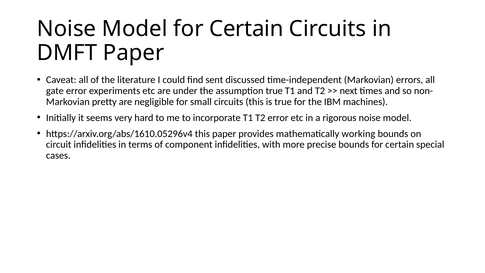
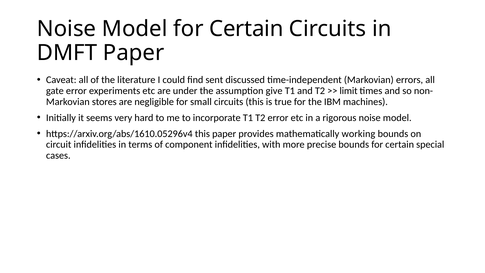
assumption true: true -> give (274, 91)
next: next -> limit (349, 91)
pretty: pretty -> stores (104, 102)
